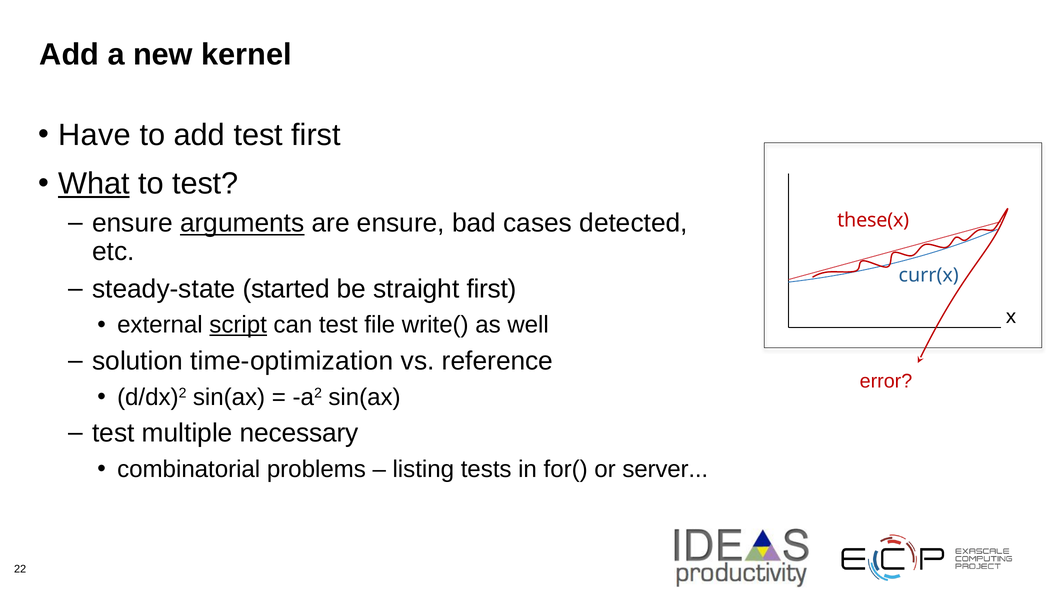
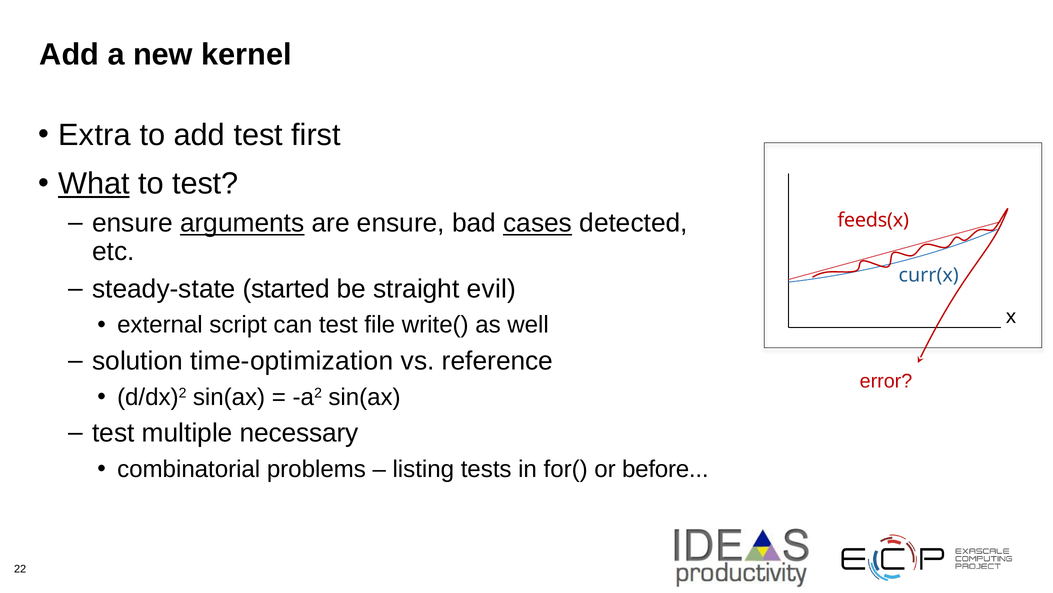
Have: Have -> Extra (95, 135)
cases underline: none -> present (538, 223)
these(x: these(x -> feeds(x (873, 220)
straight first: first -> evil (491, 289)
script underline: present -> none (238, 325)
server: server -> before (665, 469)
